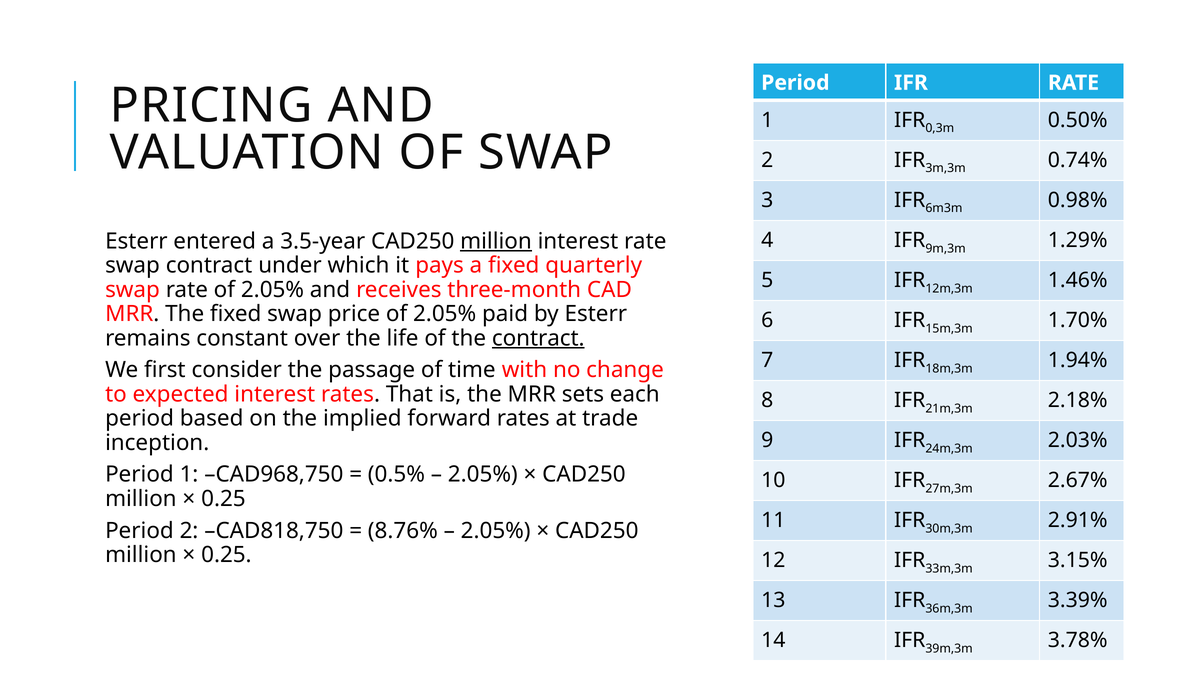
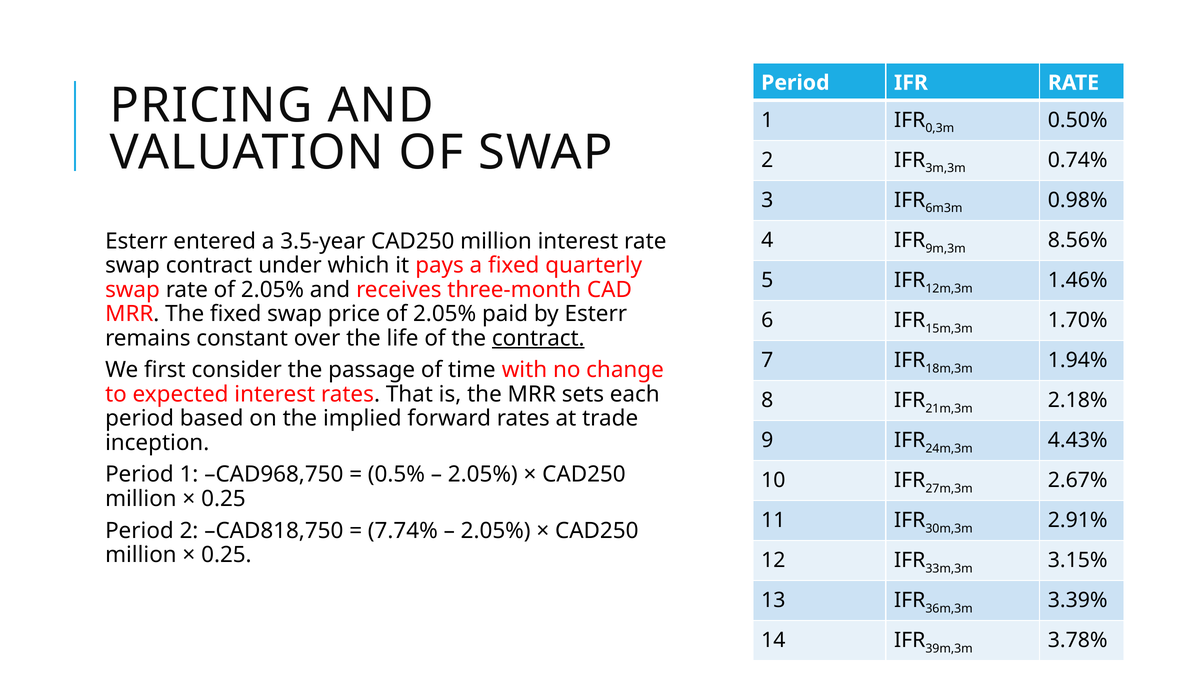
1.29%: 1.29% -> 8.56% (1078, 240)
million underline: present -> none (496, 241)
2.03%: 2.03% -> 4.43% (1078, 440)
8.76%: 8.76% -> 7.74% (403, 531)
